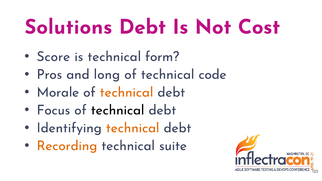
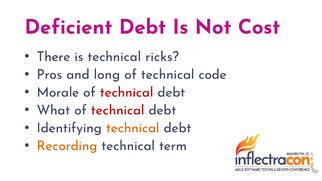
Solutions: Solutions -> Deficient (68, 27)
Score: Score -> There (53, 57)
form: form -> ricks (162, 57)
technical colour: orange -> red (127, 92)
Focus: Focus -> What (53, 110)
technical colour: black -> red (118, 110)
suite: suite -> term (173, 146)
